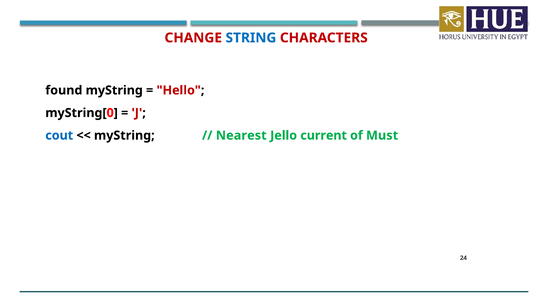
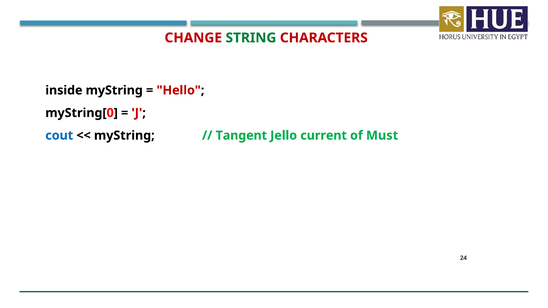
STRING colour: blue -> green (251, 38)
found: found -> inside (64, 90)
Nearest: Nearest -> Tangent (241, 136)
